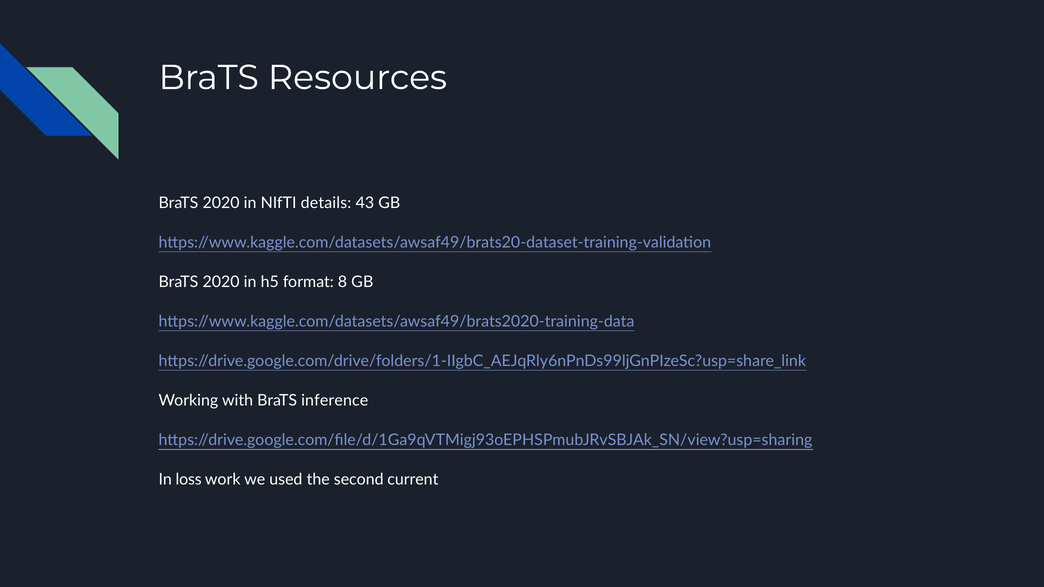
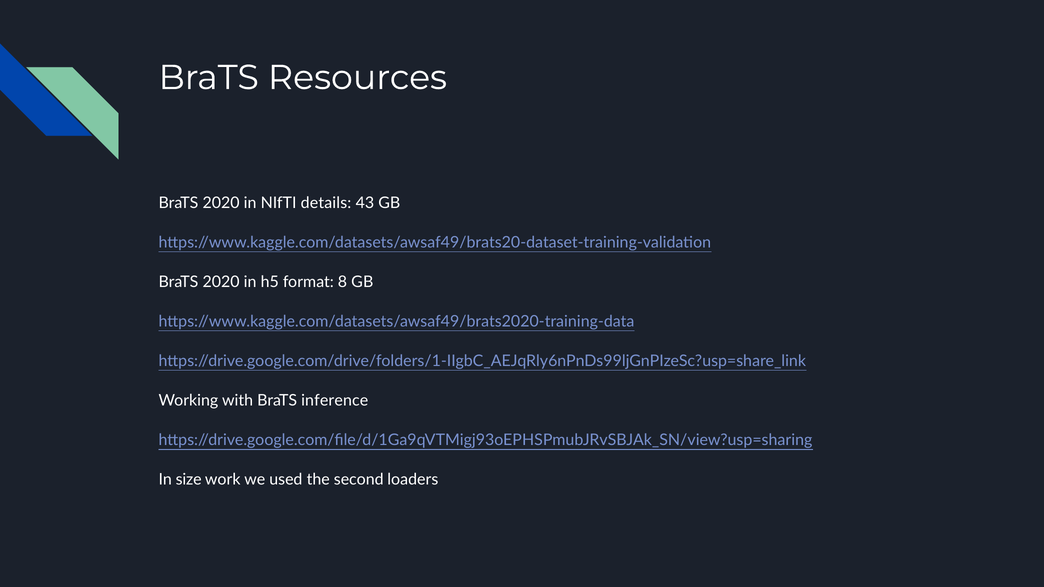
loss: loss -> size (189, 480)
current: current -> loaders (413, 480)
